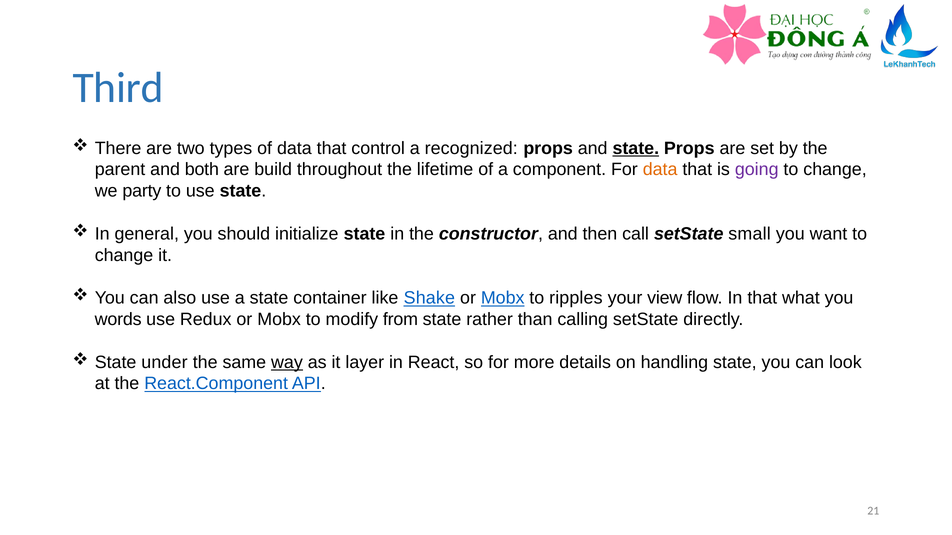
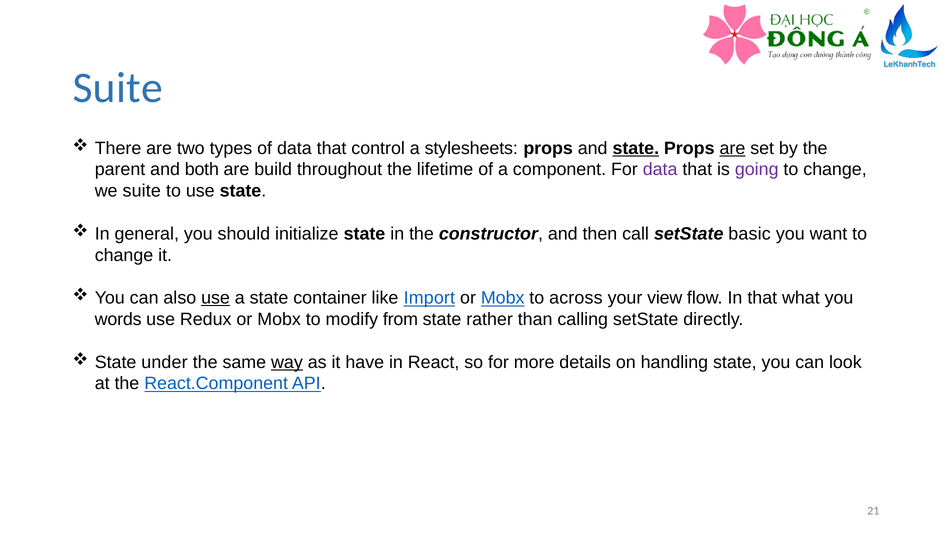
Third: Third -> Suite (118, 88)
recognized: recognized -> stylesheets (471, 148)
are underline: none -> present (732, 148)
data colour: orange -> purple (660, 170)
we party: party -> suite (142, 191)
small: small -> basic (750, 234)
use underline: none -> present (216, 298)
Shake: Shake -> Import (429, 298)
ripples: ripples -> across (576, 298)
layer: layer -> have (365, 362)
